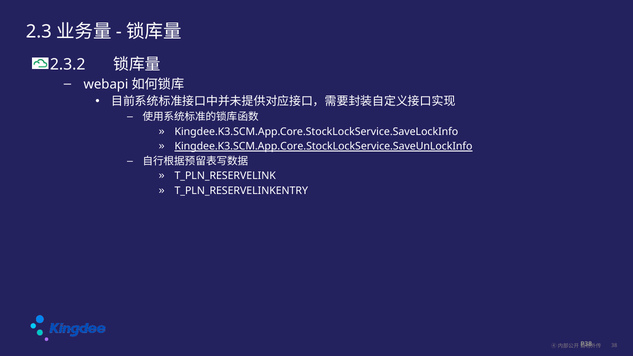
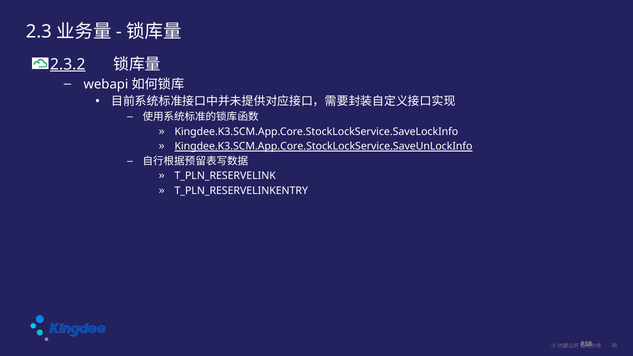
2.3.2 underline: none -> present (68, 64)
